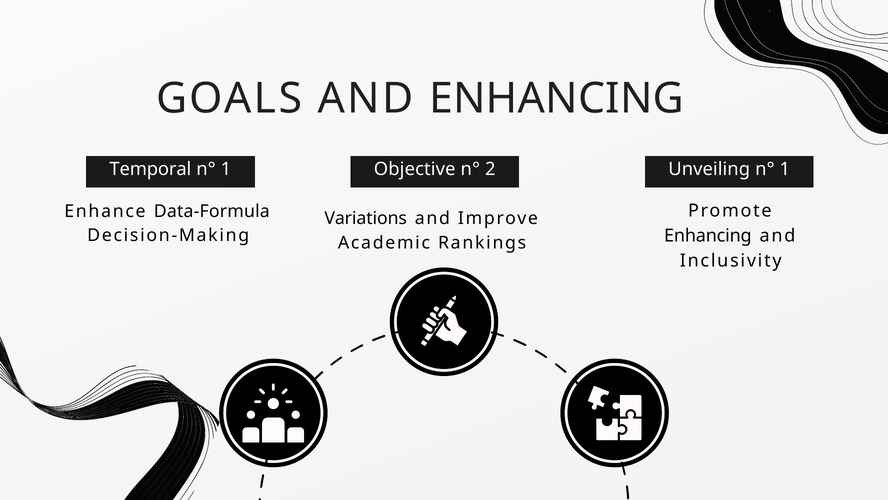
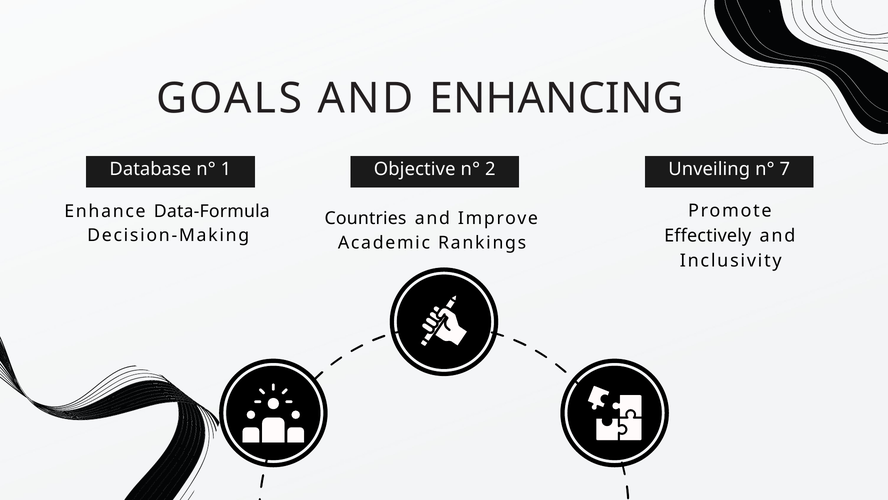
Temporal: Temporal -> Database (150, 169)
1: 1 -> 7 (785, 169)
Variations: Variations -> Countries (366, 218)
Enhancing: Enhancing -> Effectively (708, 236)
